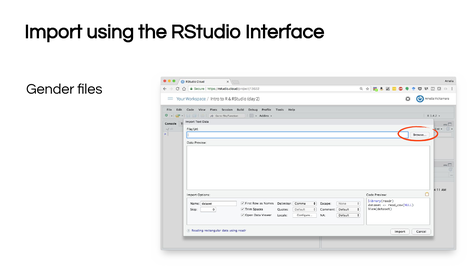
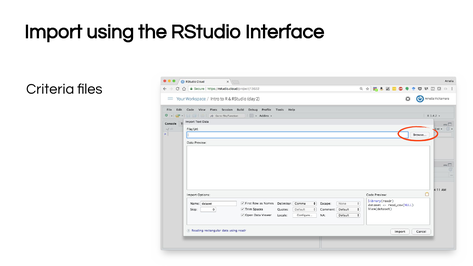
Gender: Gender -> Criteria (50, 89)
